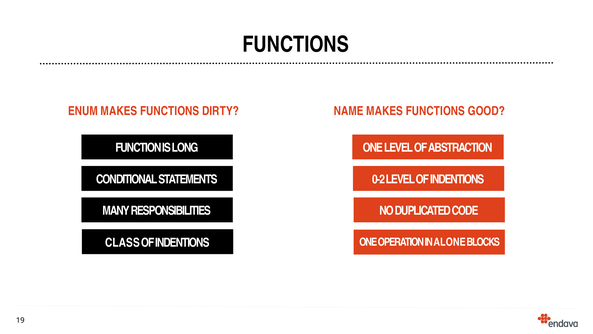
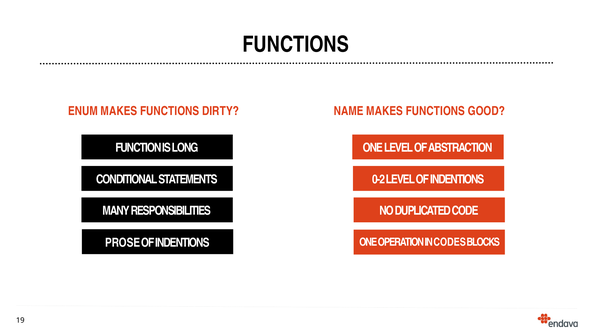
ALONE: ALONE -> CODES (450, 242)
CLASS: CLASS -> PROSE (123, 242)
